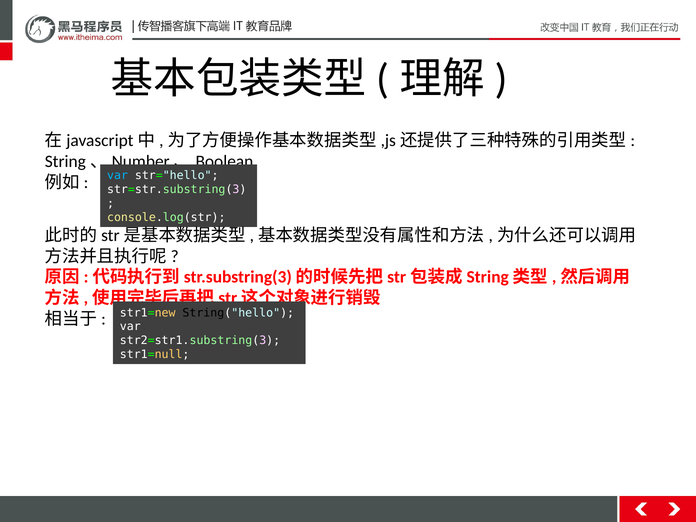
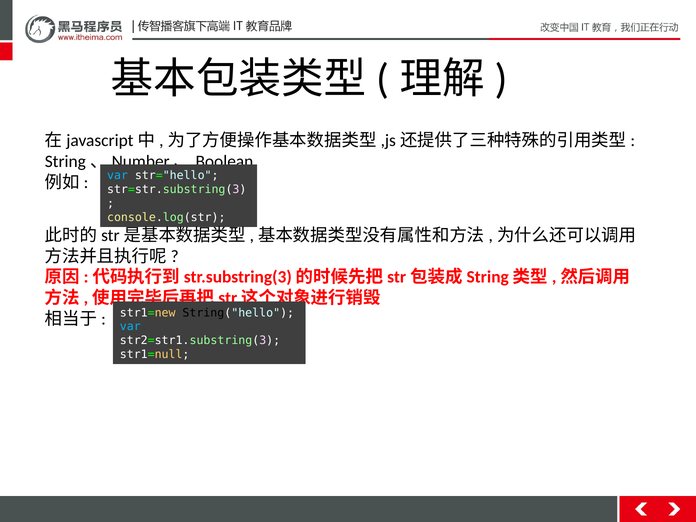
var colour: white -> light blue (130, 327)
